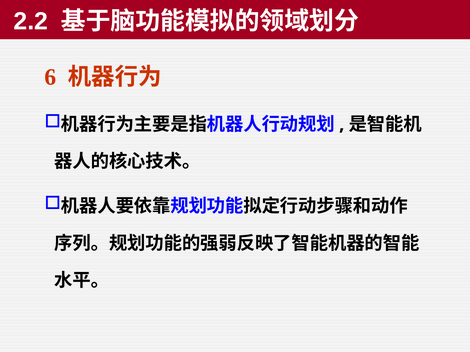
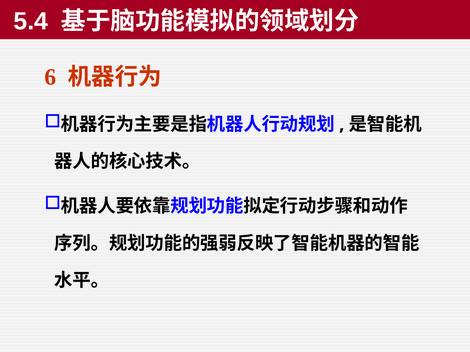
2.2: 2.2 -> 5.4 (31, 21)
